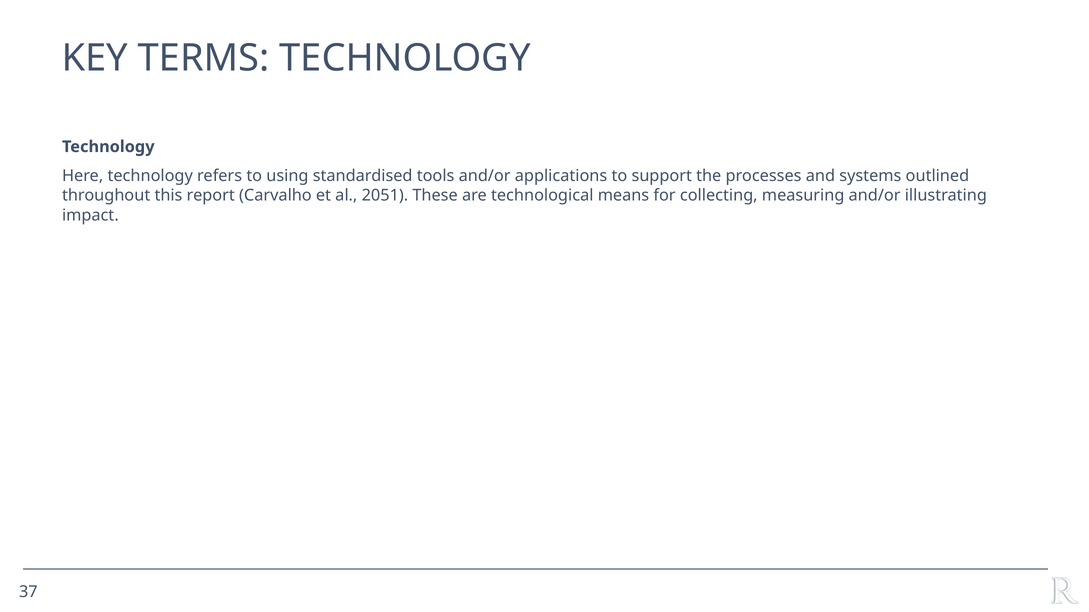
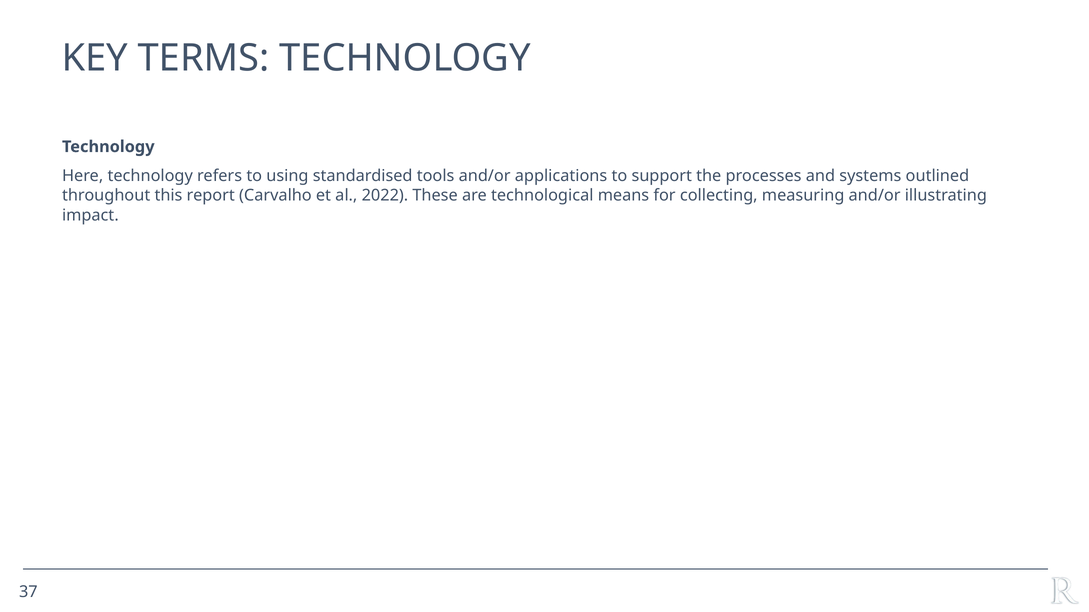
2051: 2051 -> 2022 (385, 196)
